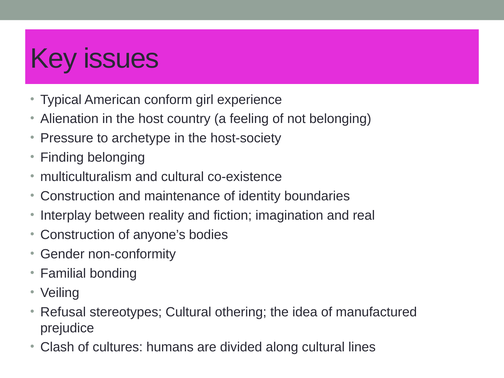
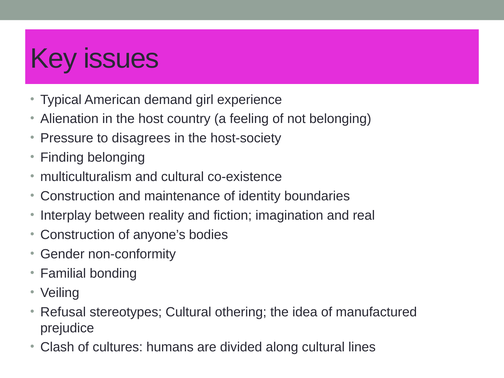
conform: conform -> demand (168, 100)
archetype: archetype -> disagrees (141, 138)
